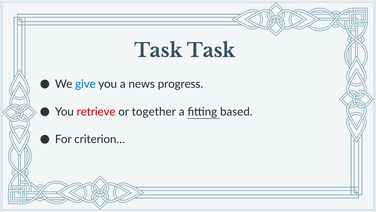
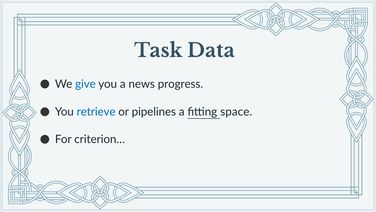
Task Task: Task -> Data (211, 50)
retrieve colour: red -> blue (96, 111)
together: together -> pipelines (154, 111)
based: based -> space (236, 111)
